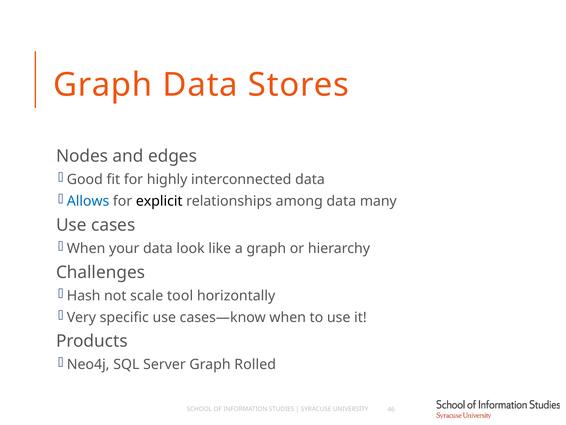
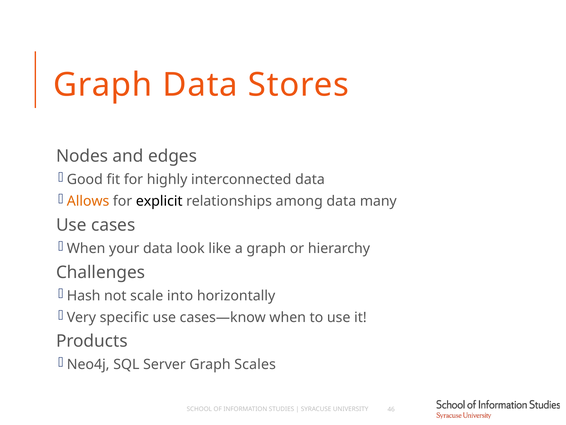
Allows colour: blue -> orange (88, 201)
tool: tool -> into (180, 295)
Rolled: Rolled -> Scales (255, 364)
